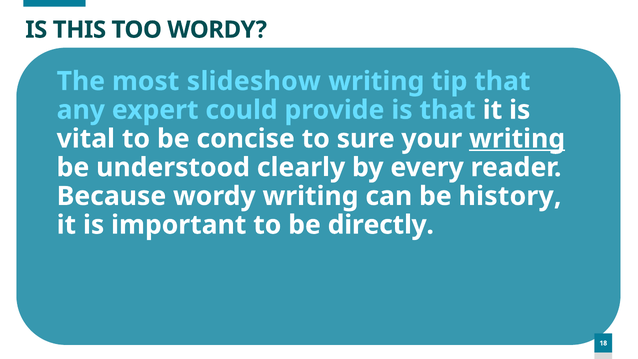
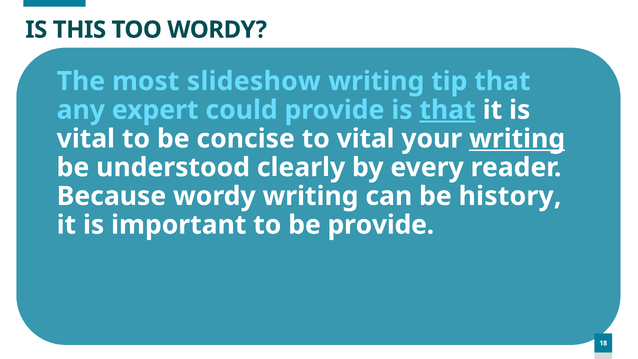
that underline: none -> present (448, 110)
to sure: sure -> vital (366, 139)
be directly: directly -> provide (381, 225)
